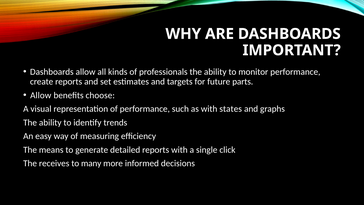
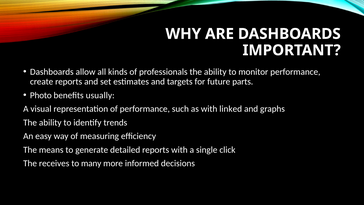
Allow: Allow -> Photo (41, 95)
choose: choose -> usually (100, 95)
states: states -> linked (231, 109)
